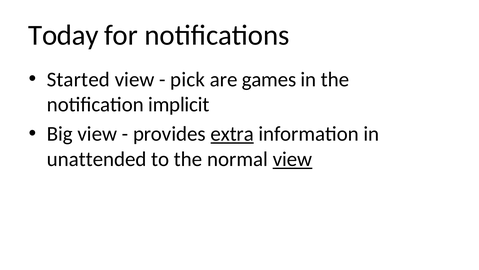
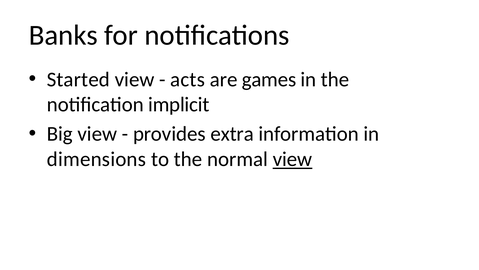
Today: Today -> Banks (63, 35)
pick: pick -> acts (188, 79)
extra underline: present -> none (232, 134)
unattended: unattended -> dimensions (97, 159)
